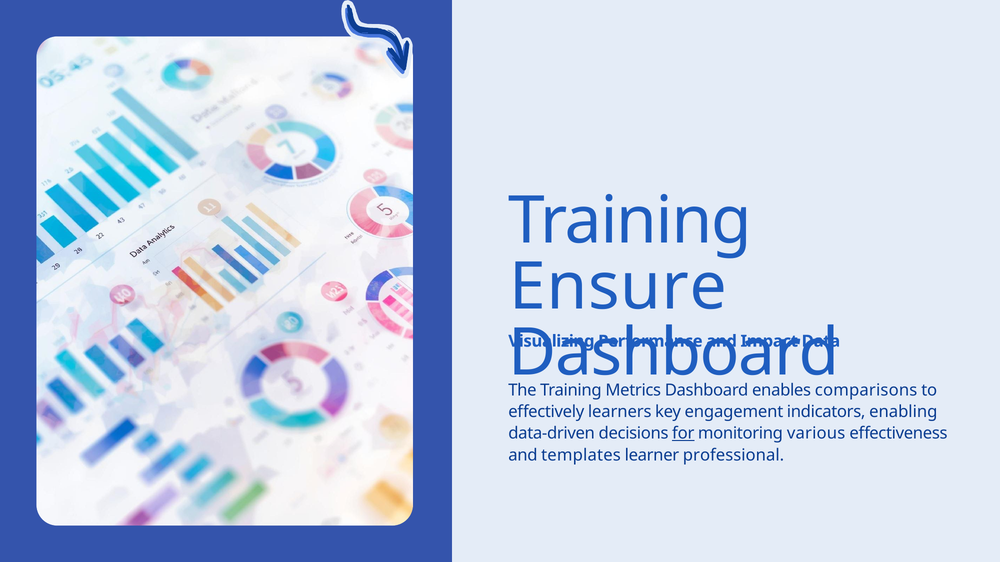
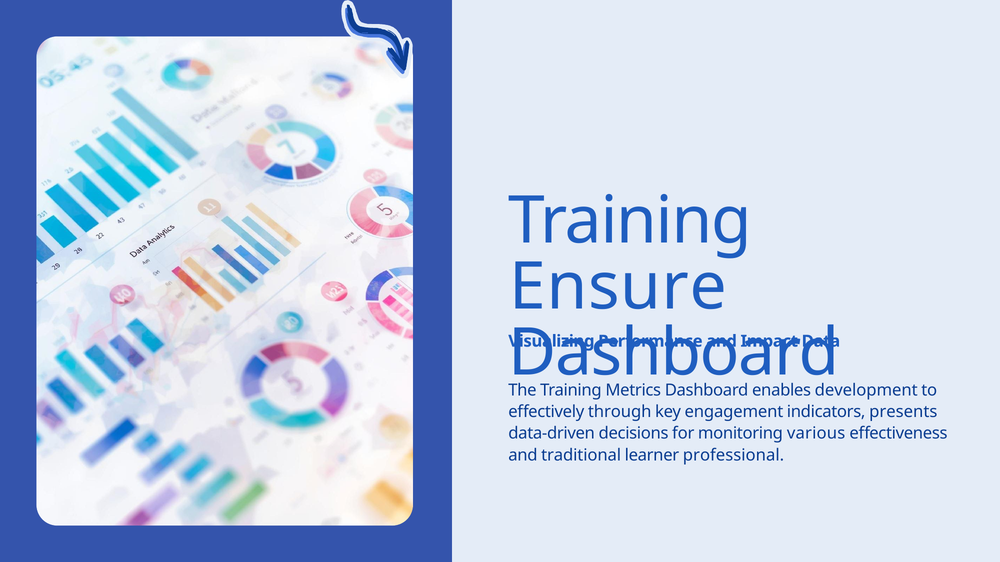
comparisons: comparisons -> development (866, 390)
learners: learners -> through (620, 412)
enabling: enabling -> presents (903, 412)
for underline: present -> none (683, 434)
templates: templates -> traditional (581, 455)
